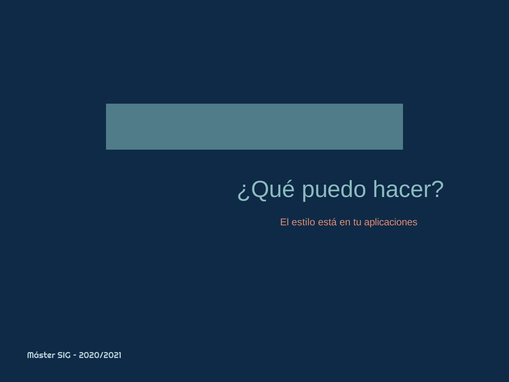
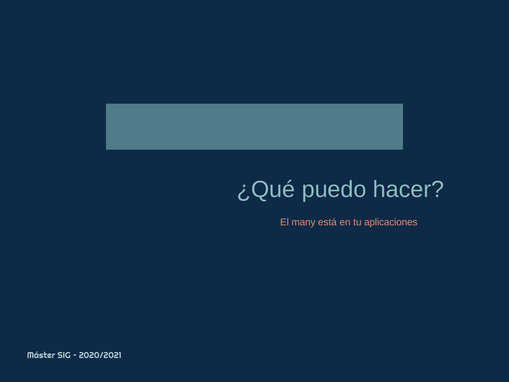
estilo: estilo -> many (304, 222)
